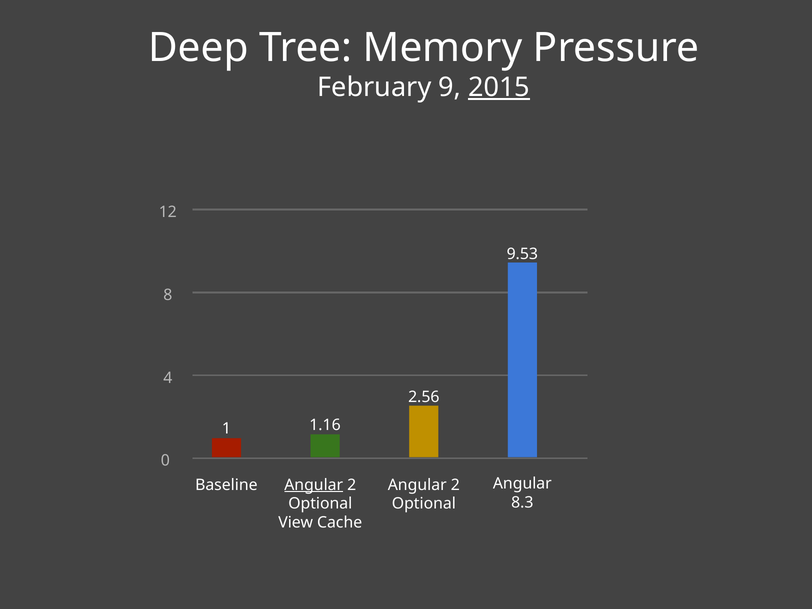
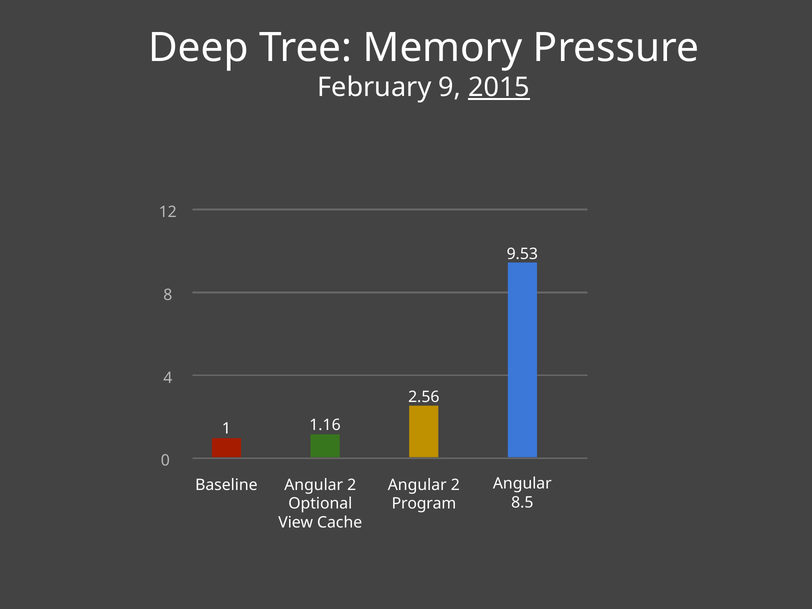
Angular underline: present -> none (314, 485)
8.3: 8.3 -> 8.5 (522, 502)
Optional: Optional -> Program (424, 504)
